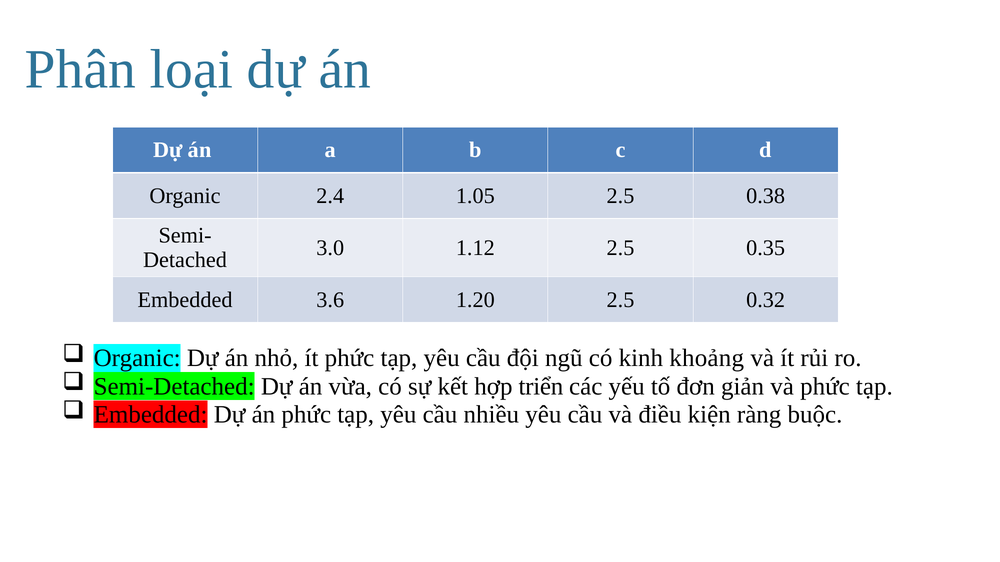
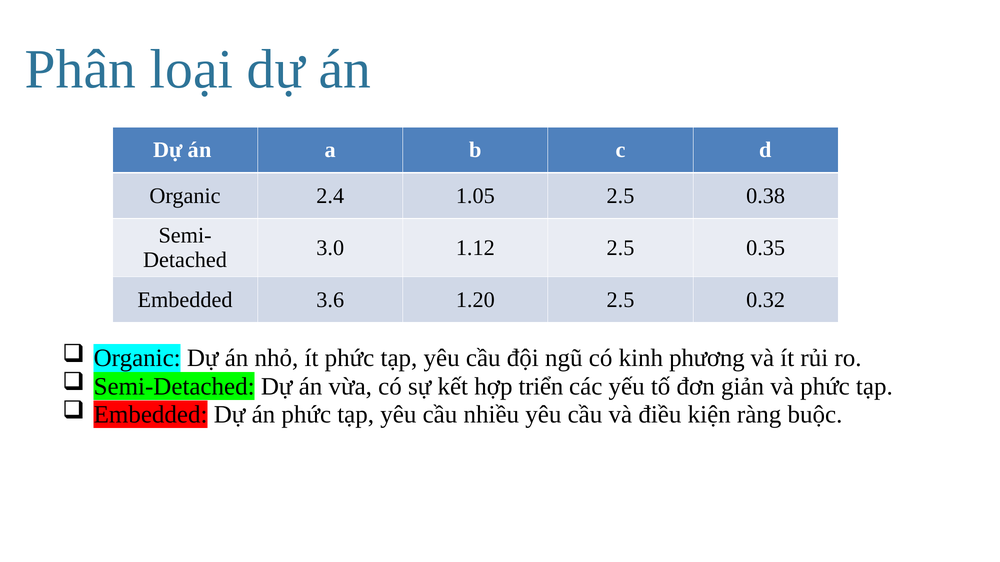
khoảng: khoảng -> phương (707, 359)
